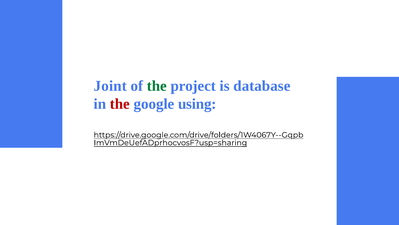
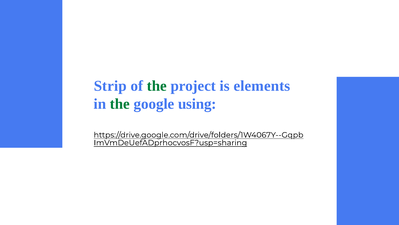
Joint: Joint -> Strip (110, 86)
database: database -> elements (262, 86)
the colour: red -> green (120, 104)
